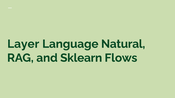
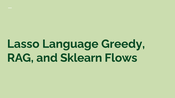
Layer: Layer -> Lasso (23, 44)
Natural: Natural -> Greedy (123, 44)
